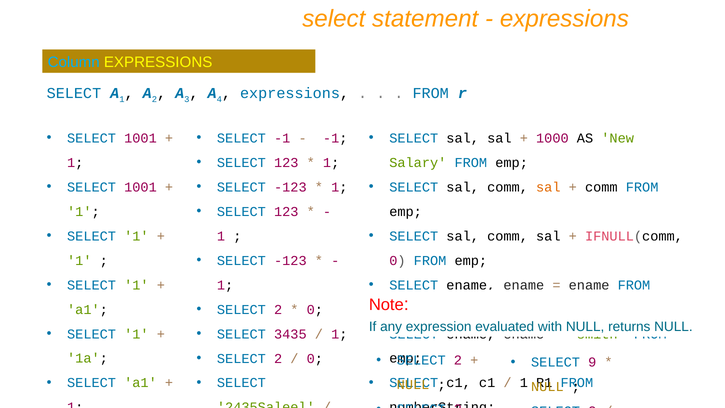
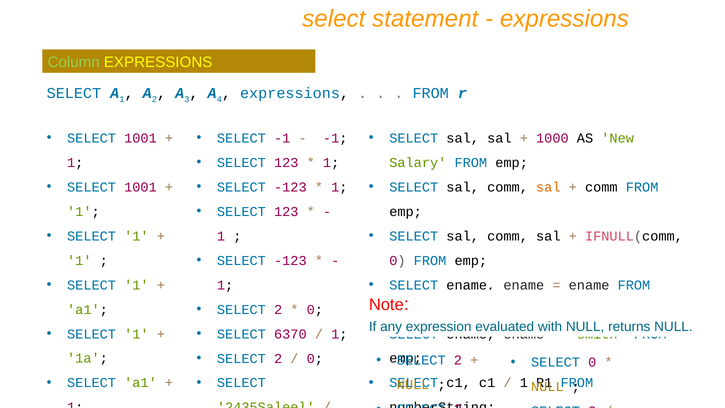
Column colour: light blue -> light green (74, 62)
3435: 3435 -> 6370 (290, 334)
SELECT 9: 9 -> 0 (592, 362)
